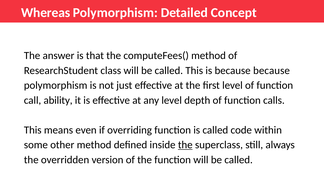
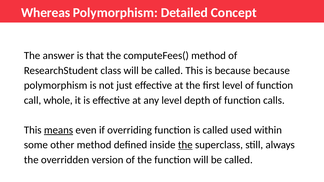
ability: ability -> whole (58, 100)
means underline: none -> present (58, 130)
code: code -> used (241, 130)
